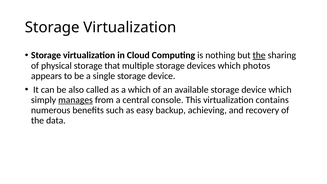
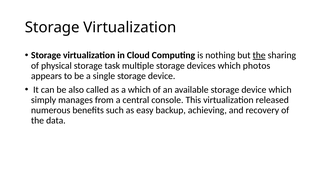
that: that -> task (112, 66)
manages underline: present -> none (76, 100)
contains: contains -> released (272, 100)
